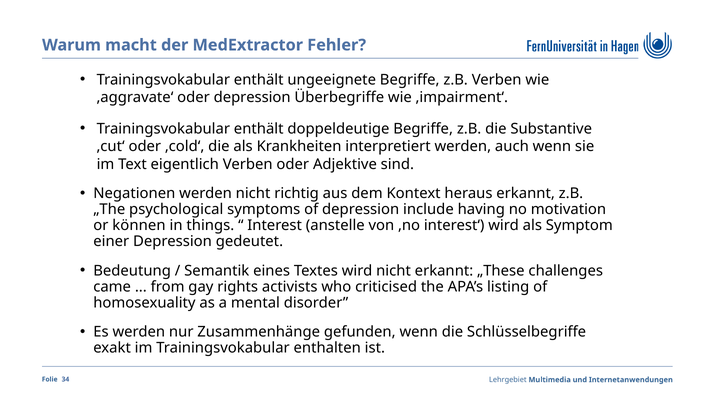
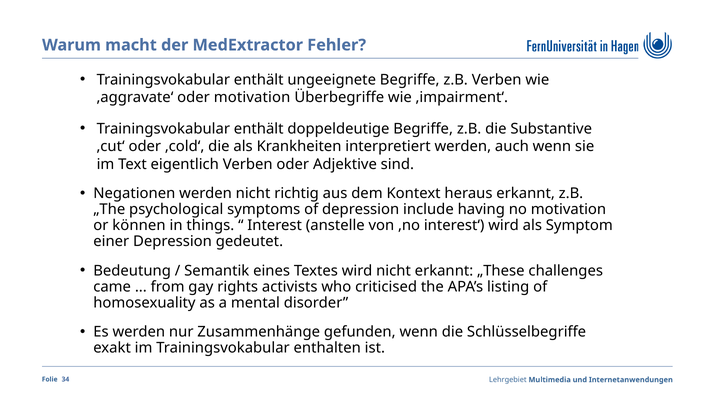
oder depression: depression -> motivation (252, 98)
